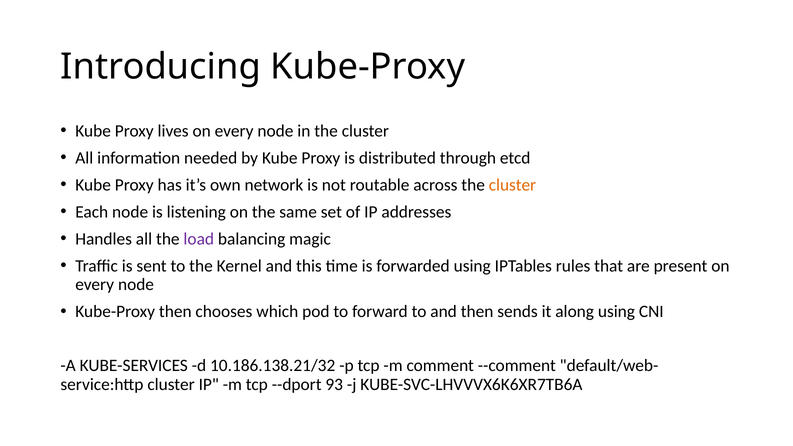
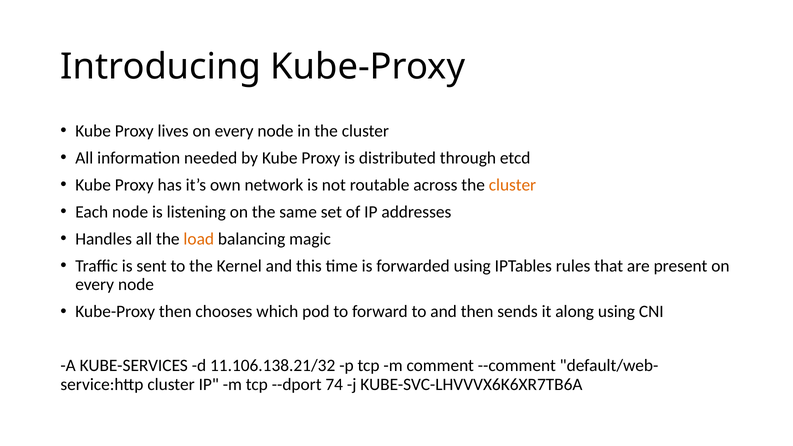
load colour: purple -> orange (199, 239)
10.186.138.21/32: 10.186.138.21/32 -> 11.106.138.21/32 (273, 366)
93: 93 -> 74 (334, 384)
